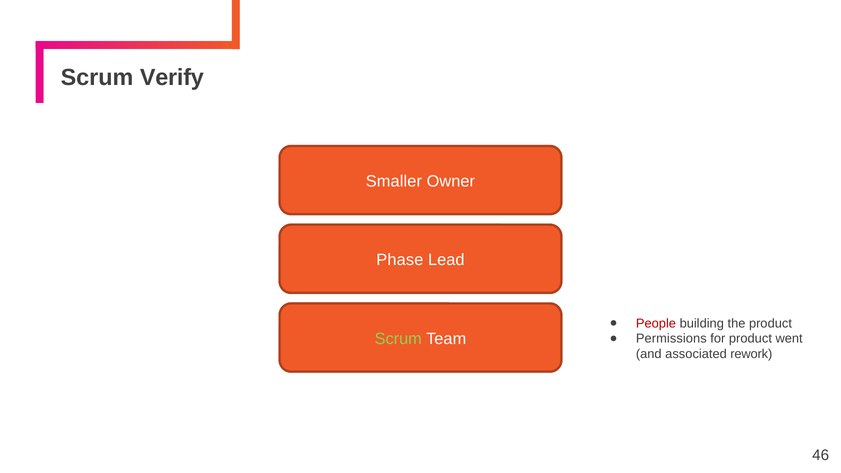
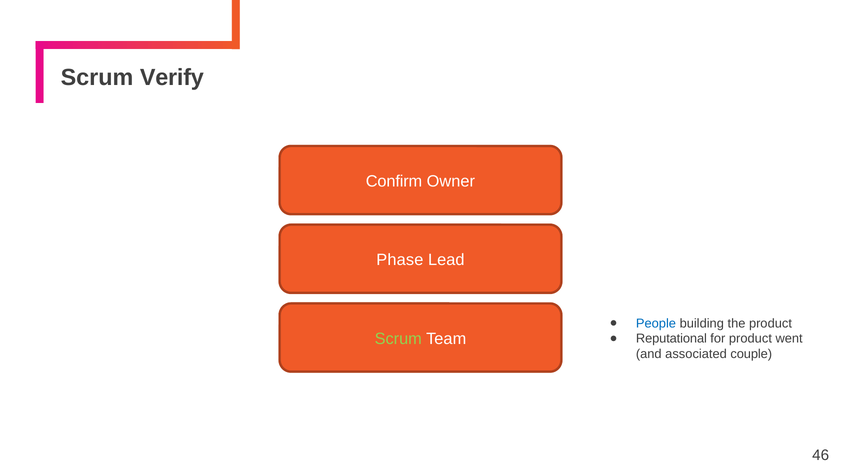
Smaller: Smaller -> Confirm (394, 181)
People colour: red -> blue (656, 323)
Permissions: Permissions -> Reputational (671, 339)
rework: rework -> couple (751, 354)
